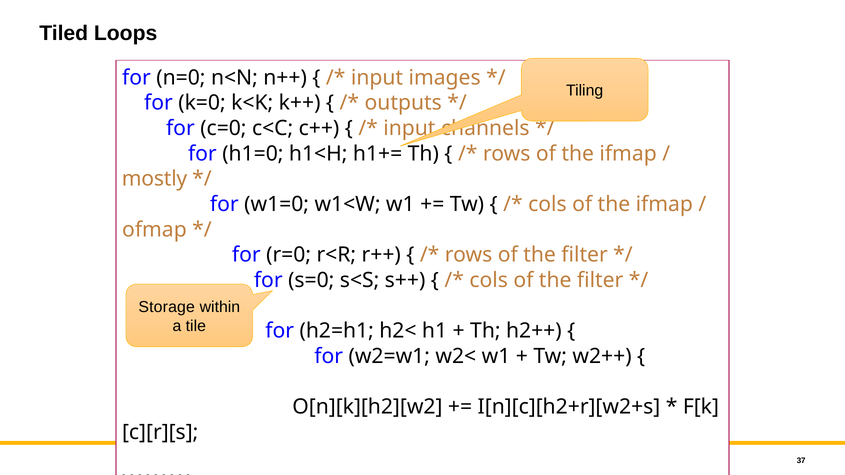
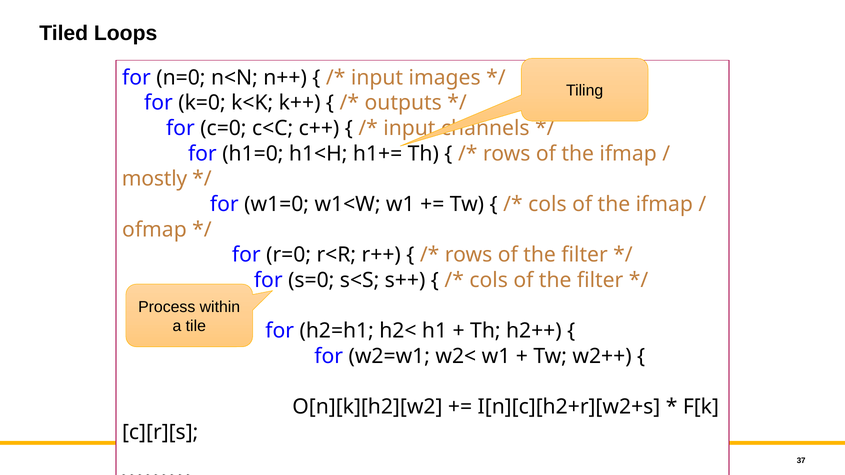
Storage: Storage -> Process (167, 307)
